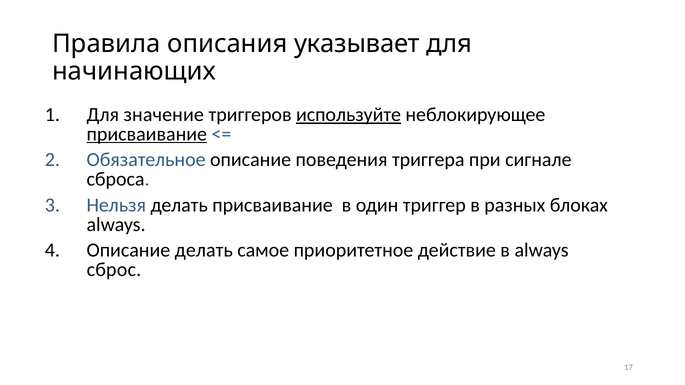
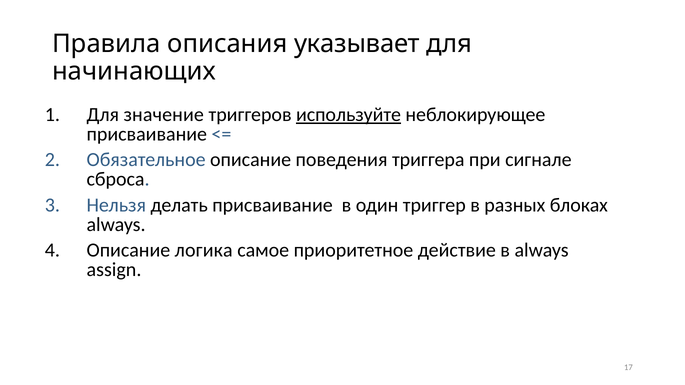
присваивание underline: present -> none (147, 134)
Описание делать: делать -> логика (204, 251)
сброс: сброс -> assign (114, 270)
